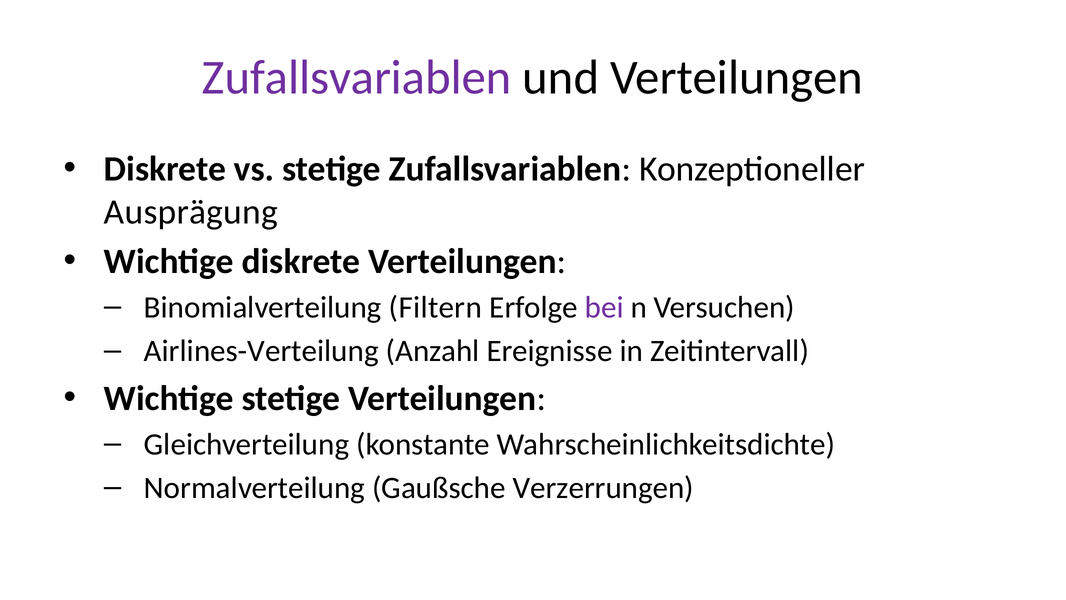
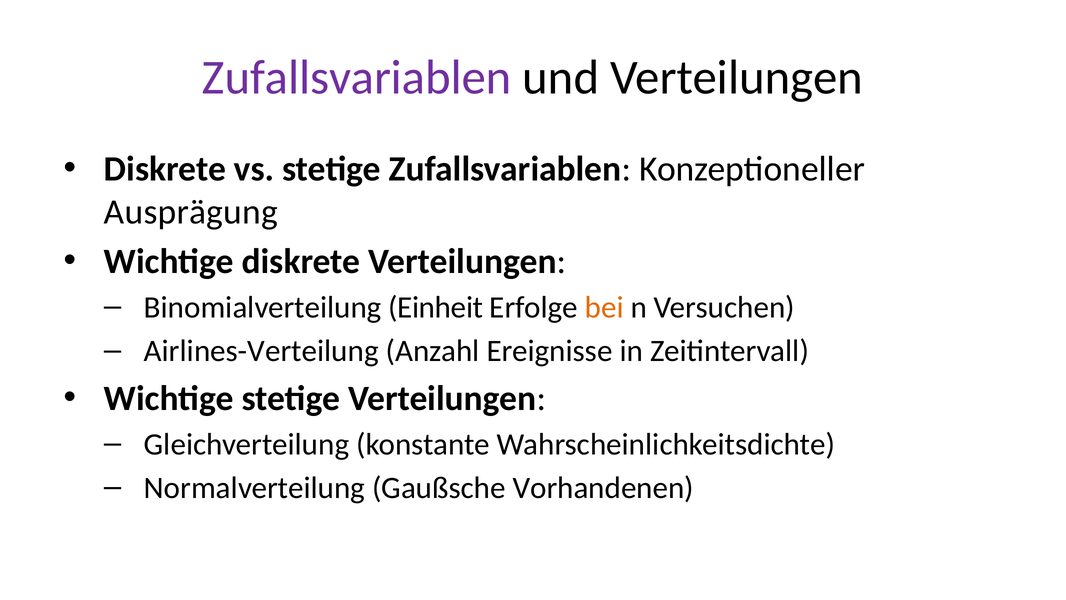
Filtern: Filtern -> Einheit (436, 307)
bei colour: purple -> orange (604, 307)
Verzerrungen: Verzerrungen -> Vorhandenen (603, 488)
